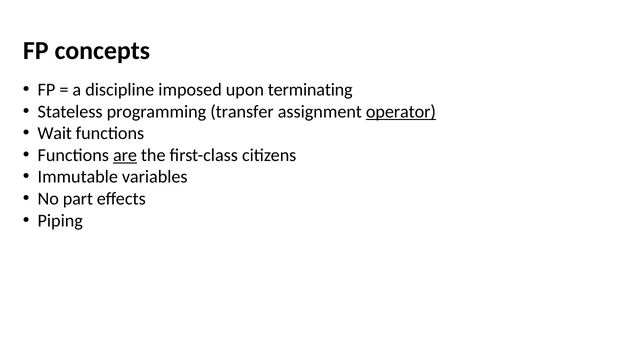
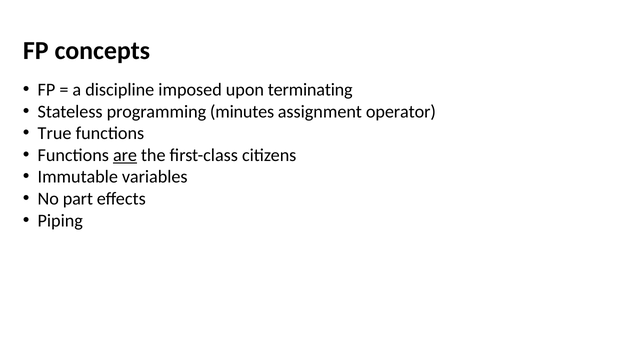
transfer: transfer -> minutes (242, 112)
operator underline: present -> none (401, 112)
Wait: Wait -> True (55, 134)
